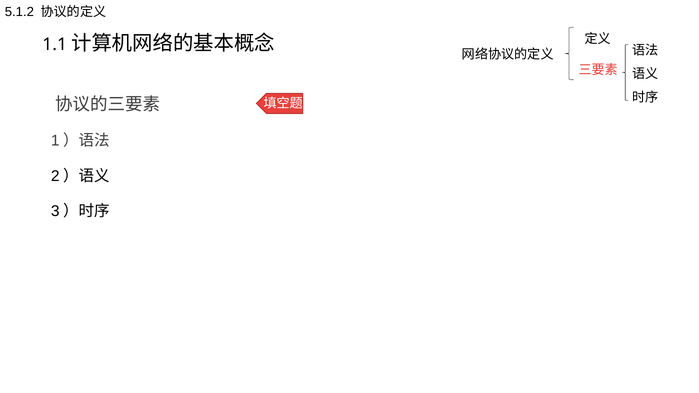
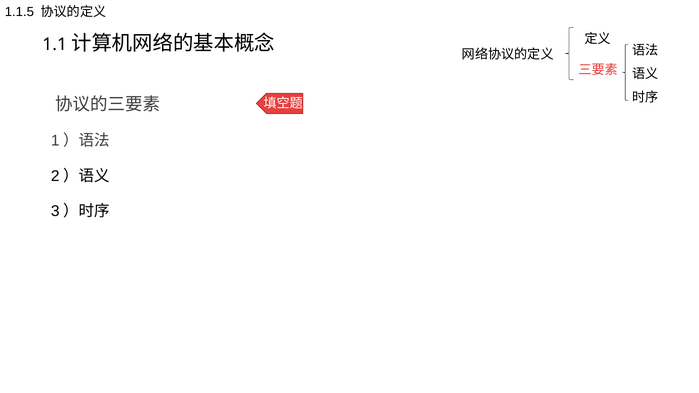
5.1.2: 5.1.2 -> 1.1.5 (19, 12)
